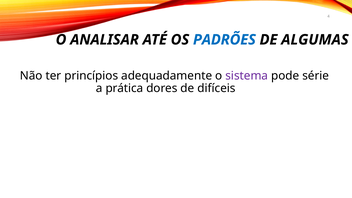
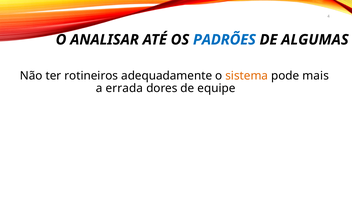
princípios: princípios -> rotineiros (91, 76)
sistema colour: purple -> orange (247, 76)
série: série -> mais (316, 76)
prática: prática -> errada (124, 88)
difíceis: difíceis -> equipe (216, 88)
